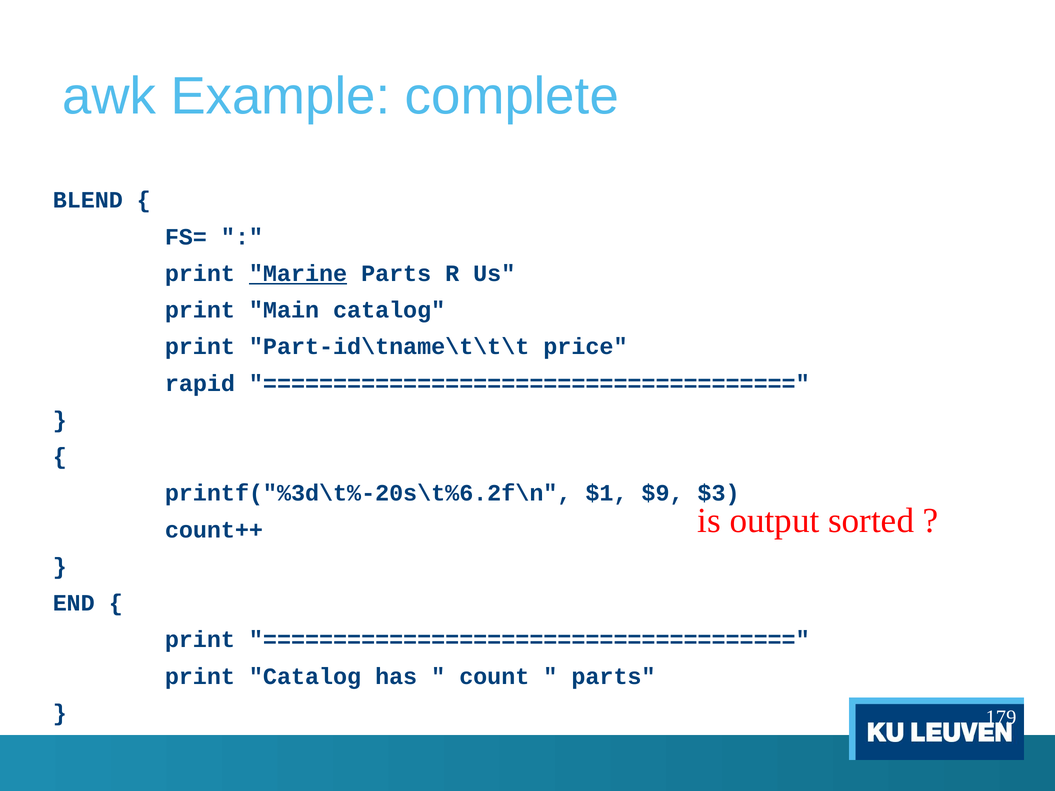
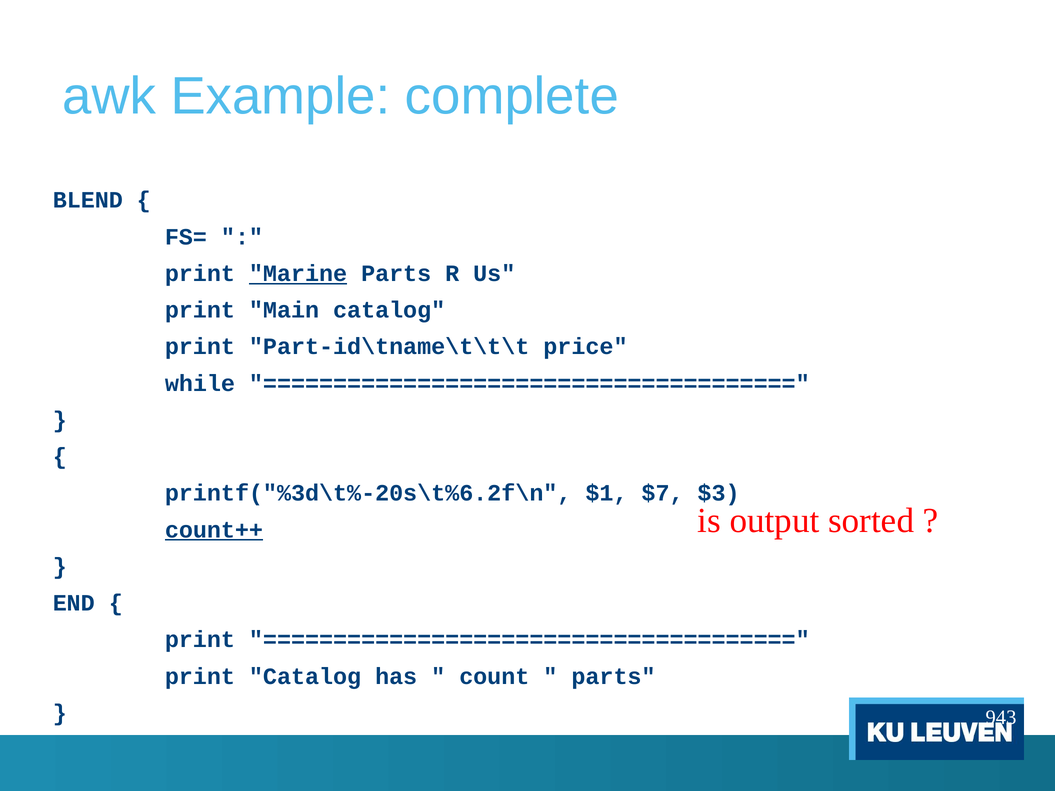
rapid: rapid -> while (200, 383)
$9: $9 -> $7 (663, 493)
count++ underline: none -> present (214, 530)
179: 179 -> 943 (1001, 718)
